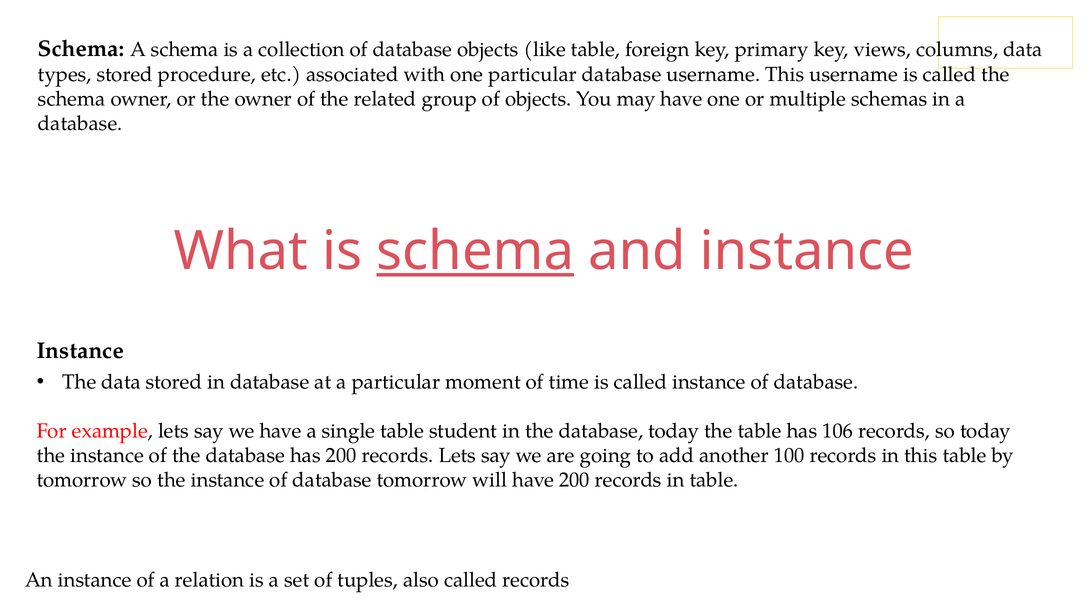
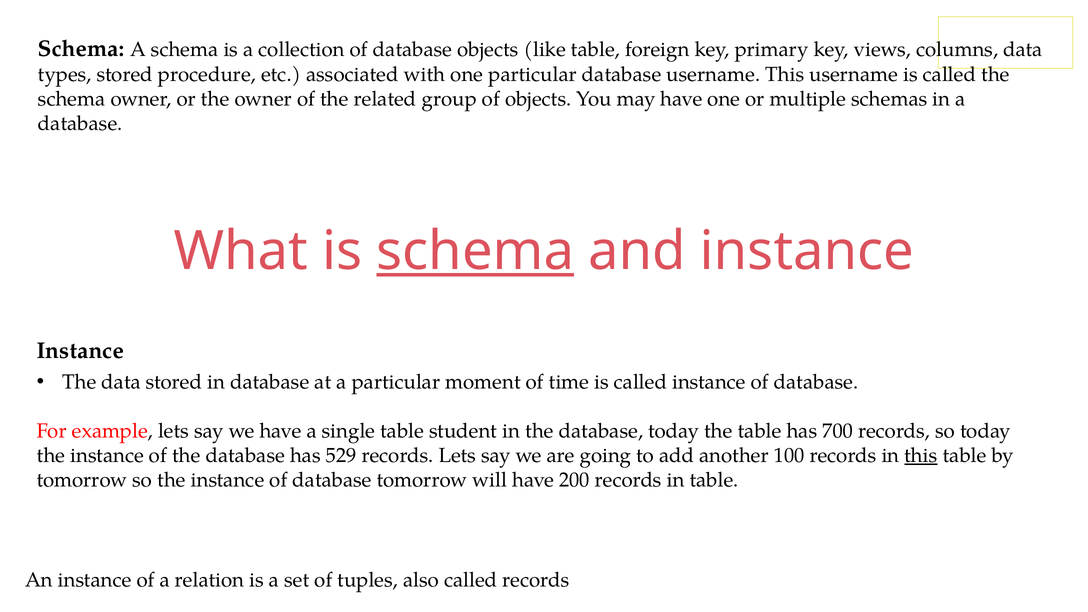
106: 106 -> 700 (838, 431)
has 200: 200 -> 529 (341, 455)
this underline: none -> present (921, 455)
